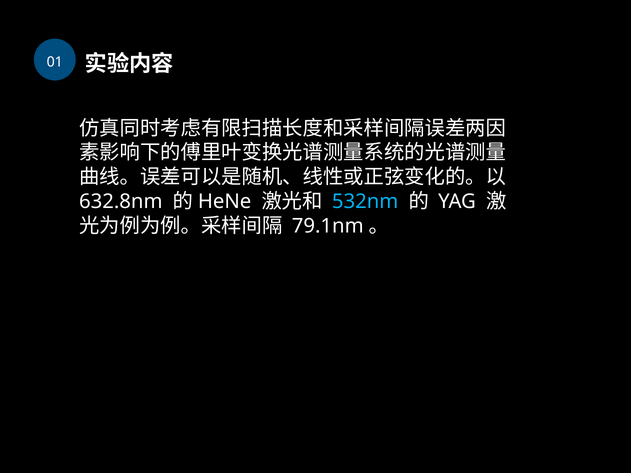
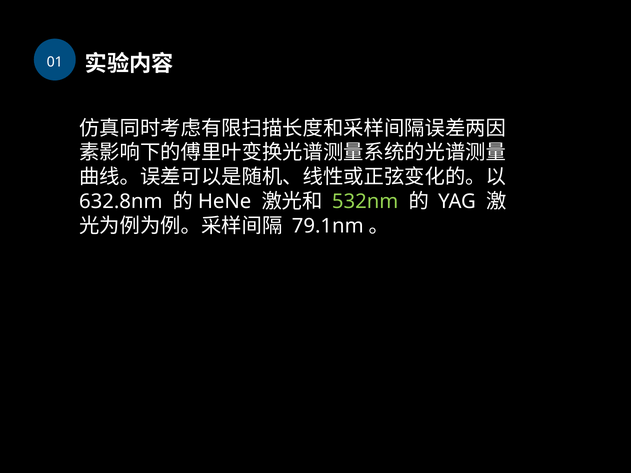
532nm colour: light blue -> light green (365, 202)
